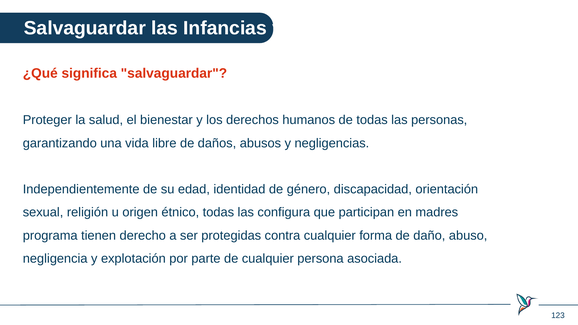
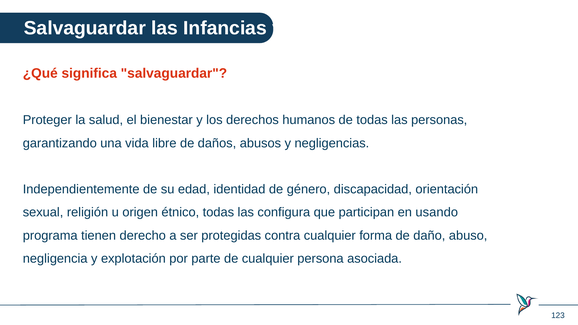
madres: madres -> usando (437, 212)
